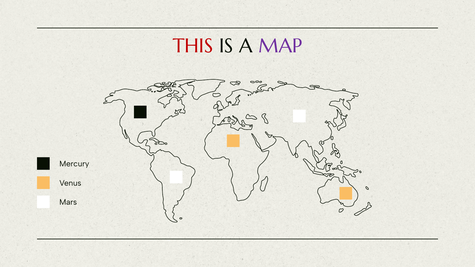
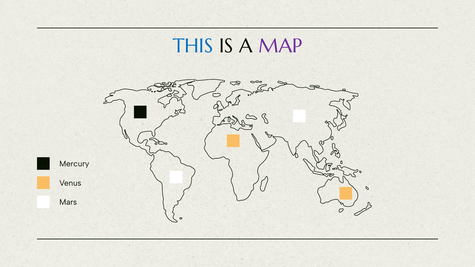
THIS colour: red -> blue (193, 46)
